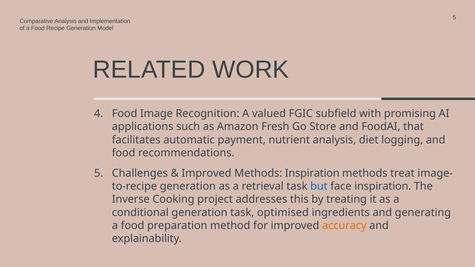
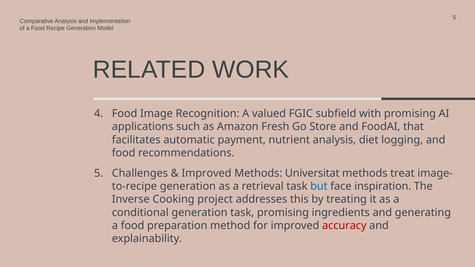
Methods Inspiration: Inspiration -> Universitat (312, 173)
task optimised: optimised -> promising (283, 213)
accuracy colour: orange -> red (344, 226)
